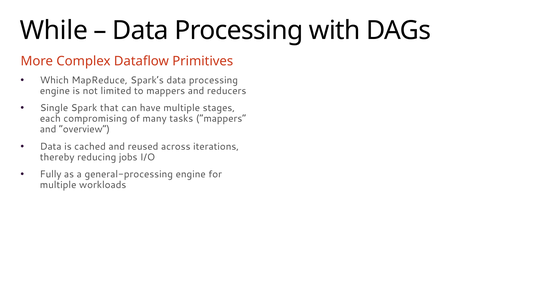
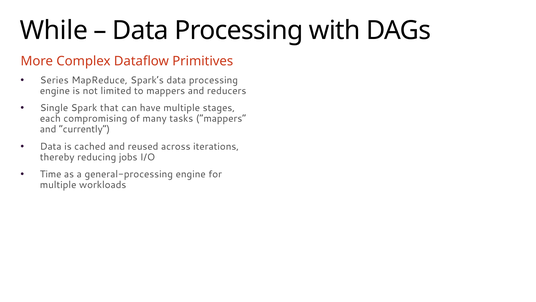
Which: Which -> Series (54, 80)
overview: overview -> currently (84, 129)
Fully: Fully -> Time (51, 174)
